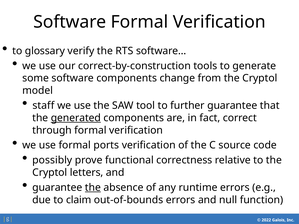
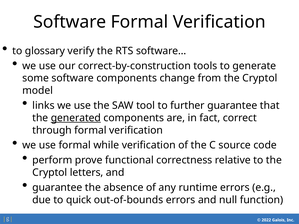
staff: staff -> links (43, 106)
ports: ports -> while (106, 145)
possibly: possibly -> perform (52, 160)
the underline: present -> none (93, 188)
claim: claim -> quick (79, 200)
